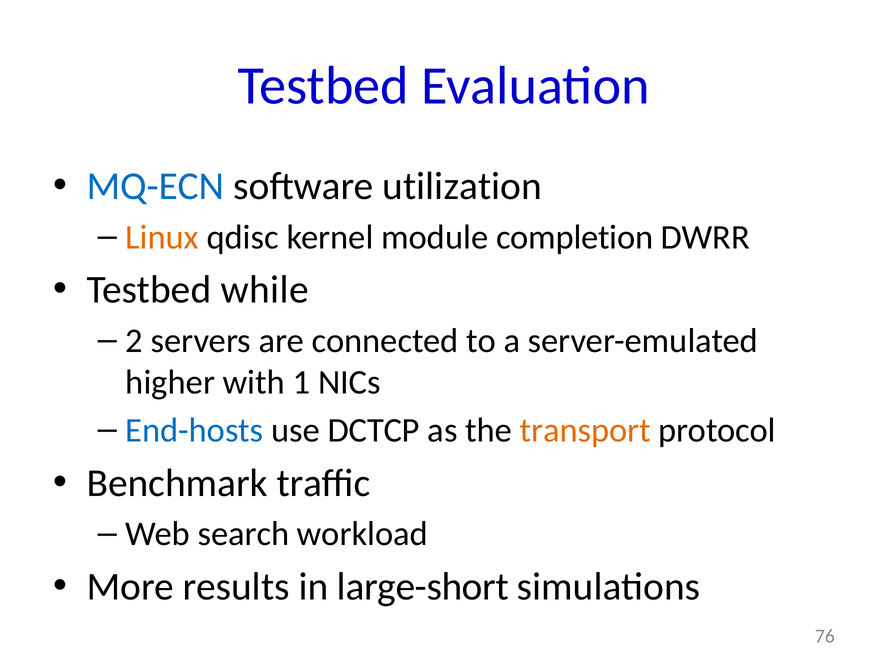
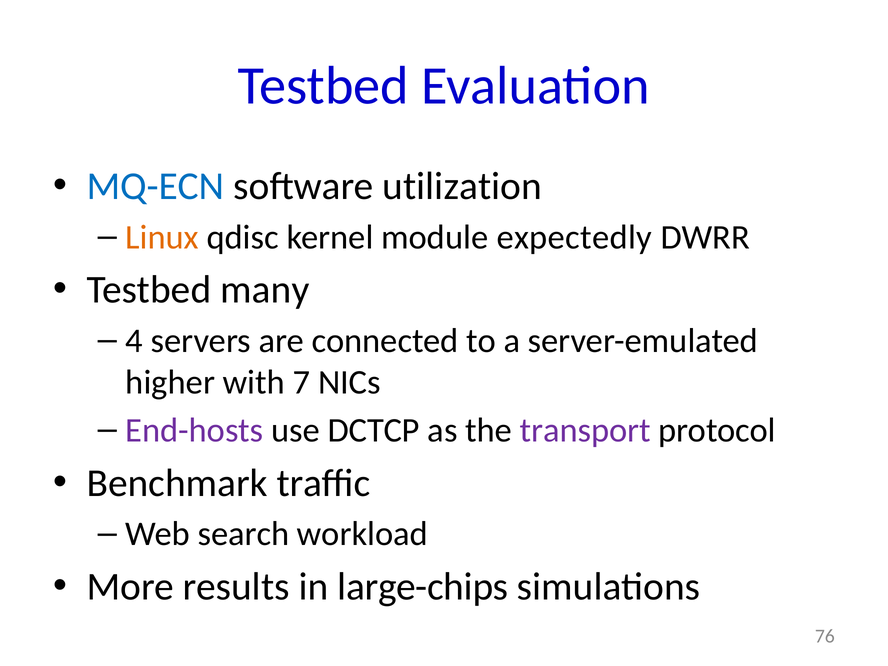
completion: completion -> expectedly (574, 237)
while: while -> many (265, 290)
2: 2 -> 4 (134, 341)
1: 1 -> 7 (302, 382)
End-hosts colour: blue -> purple (194, 430)
transport colour: orange -> purple (585, 430)
large-short: large-short -> large-chips (423, 587)
